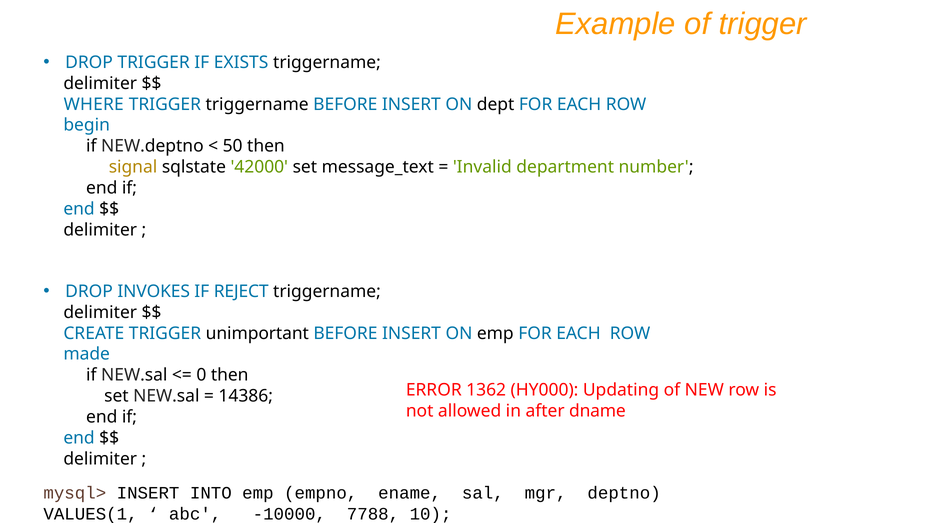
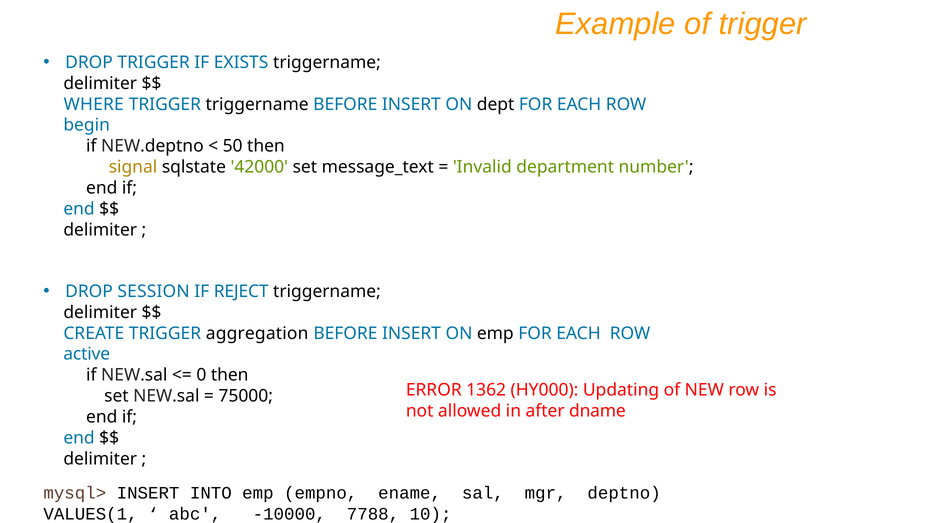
INVOKES: INVOKES -> SESSION (154, 292)
unimportant: unimportant -> aggregation (257, 333)
made: made -> active (87, 354)
14386: 14386 -> 75000 (246, 396)
